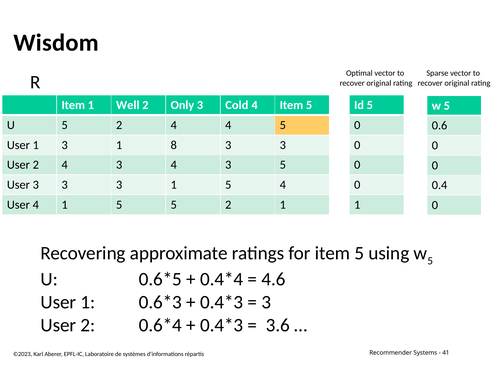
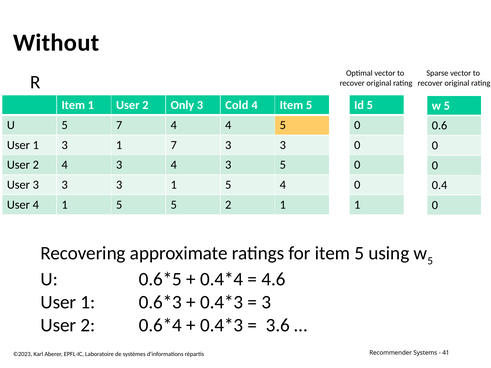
Wisdom: Wisdom -> Without (56, 43)
1 Well: Well -> User (128, 105)
U 5 2: 2 -> 7 (119, 125)
1 8: 8 -> 7 (174, 145)
